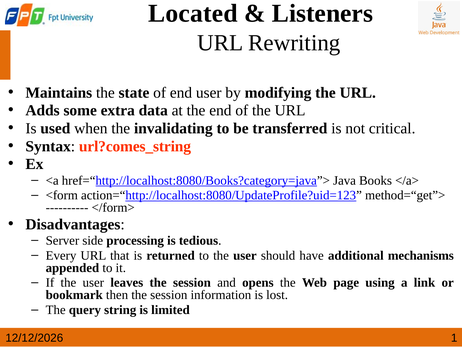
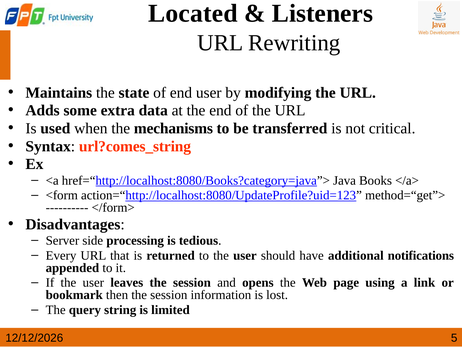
invalidating: invalidating -> mechanisms (173, 128)
mechanisms: mechanisms -> notifications (421, 255)
1: 1 -> 5 (454, 338)
